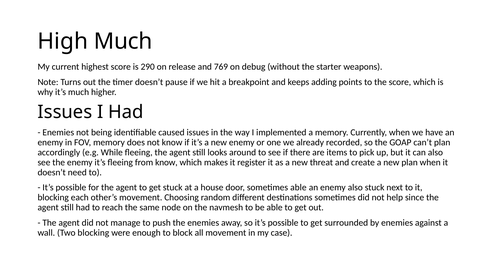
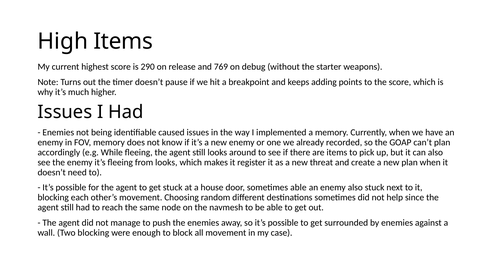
High Much: Much -> Items (123, 41)
from know: know -> looks (166, 162)
